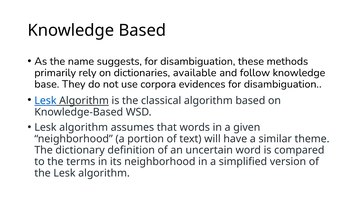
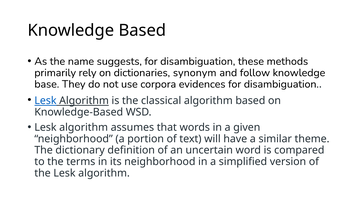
available: available -> synonym (195, 73)
